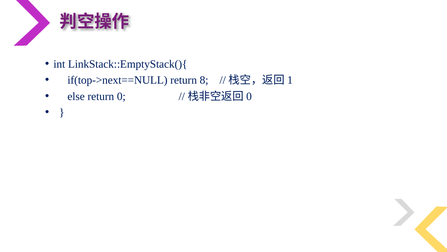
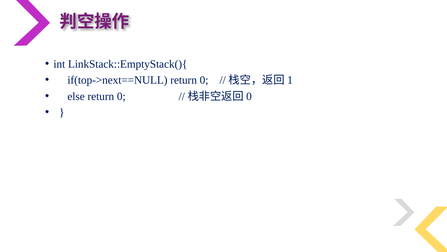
if(top->next==NULL return 8: 8 -> 0 (204, 80)
